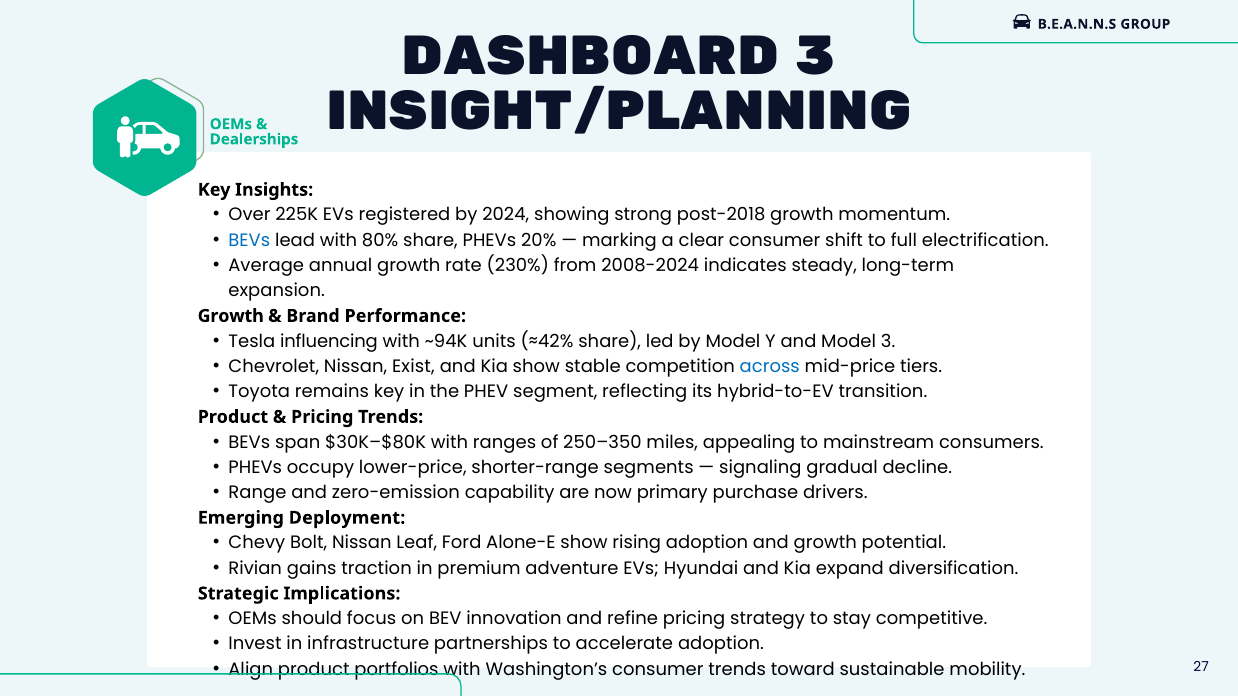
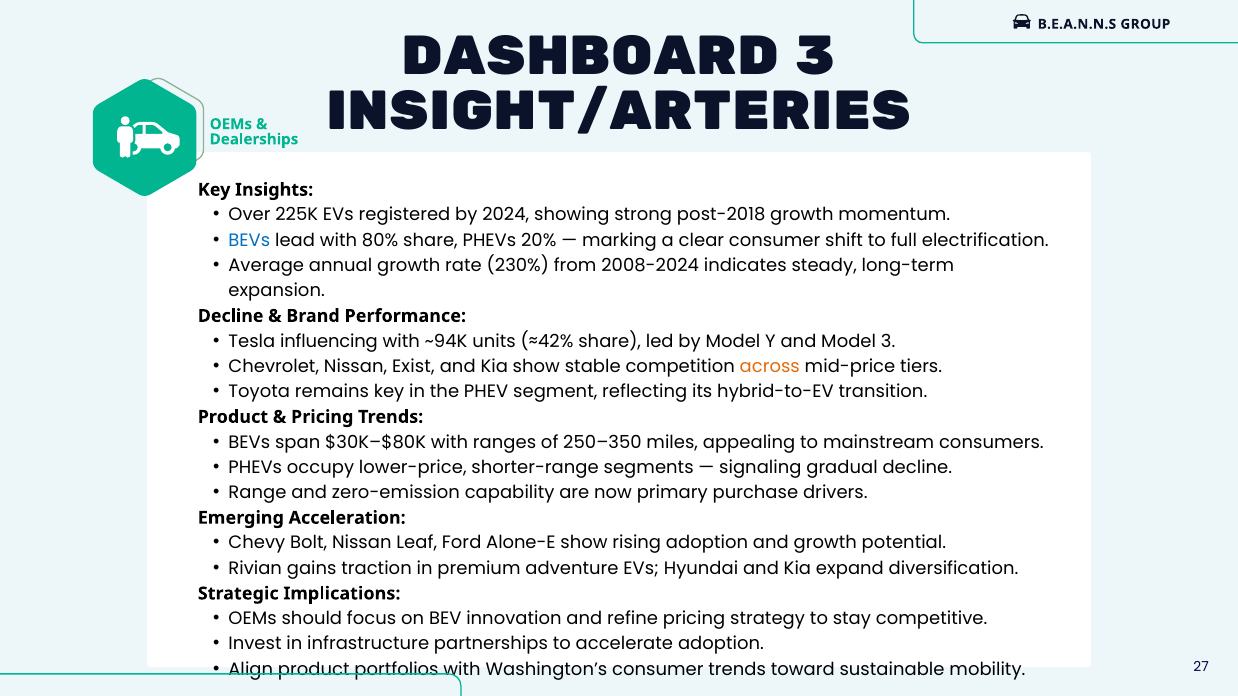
INSIGHT/PLANNING: INSIGHT/PLANNING -> INSIGHT/ARTERIES (619, 112)
Growth: Growth -> Decline (231, 316)
across colour: blue -> orange (770, 367)
Deployment: Deployment -> Acceleration (347, 518)
